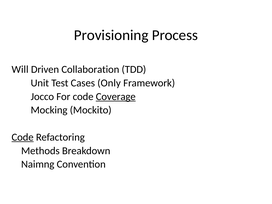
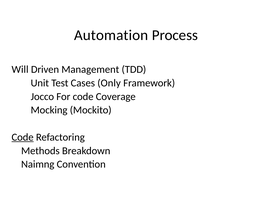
Provisioning: Provisioning -> Automation (111, 35)
Collaboration: Collaboration -> Management (90, 69)
Coverage underline: present -> none (116, 97)
